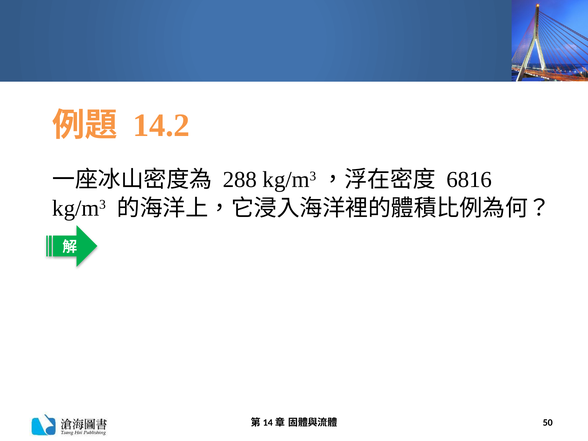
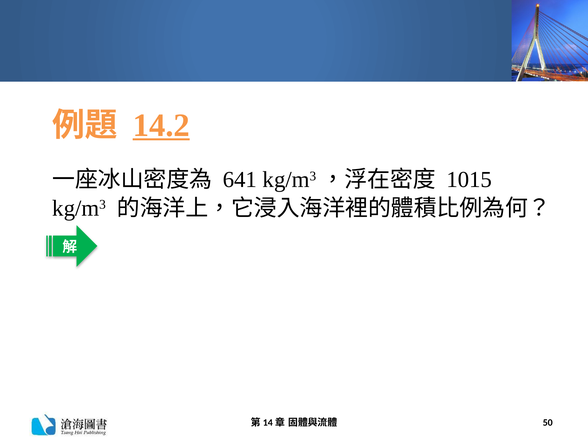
14.2 underline: none -> present (161, 125)
288: 288 -> 641 (240, 180)
6816: 6816 -> 1015 (469, 180)
